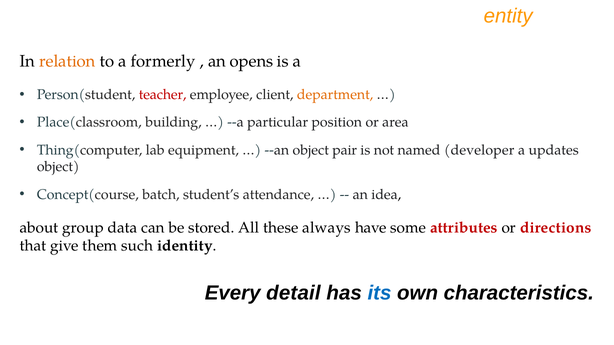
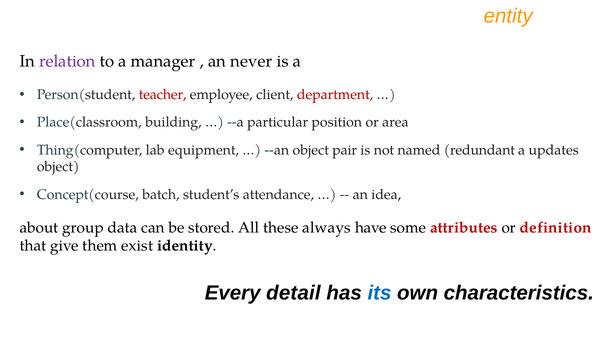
relation colour: orange -> purple (67, 61)
formerly: formerly -> manager (163, 61)
opens: opens -> never (251, 61)
department colour: orange -> red (335, 95)
developer: developer -> redundant (479, 150)
directions: directions -> definition (556, 228)
such: such -> exist (137, 246)
